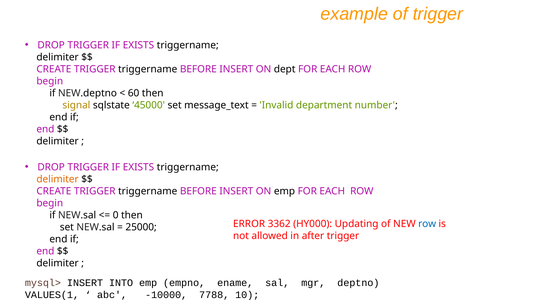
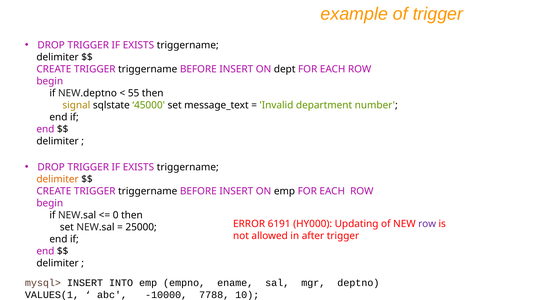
60: 60 -> 55 (134, 93)
3362: 3362 -> 6191 (279, 224)
row colour: blue -> purple (427, 224)
